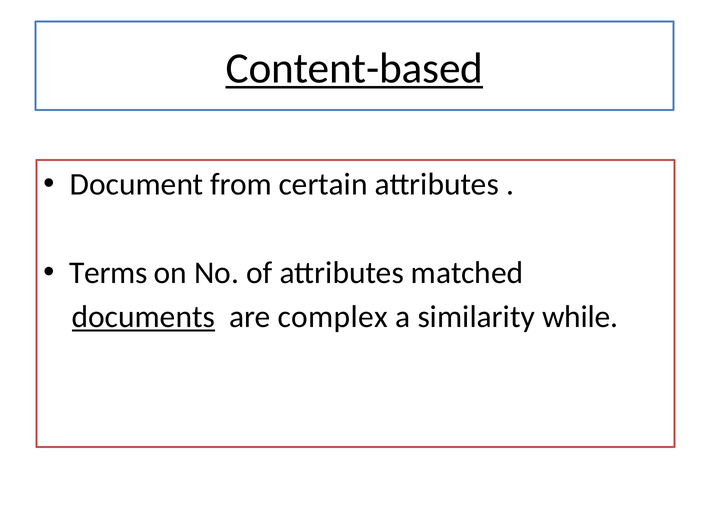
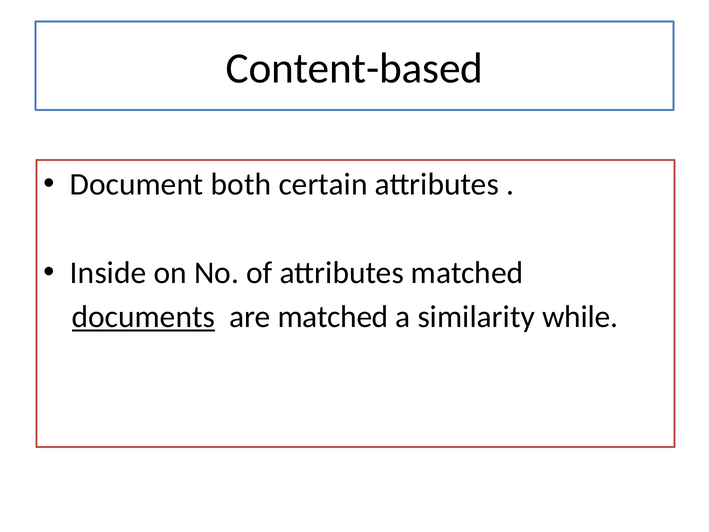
Content-based underline: present -> none (354, 69)
from: from -> both (241, 184)
Terms: Terms -> Inside (108, 273)
are complex: complex -> matched (333, 317)
